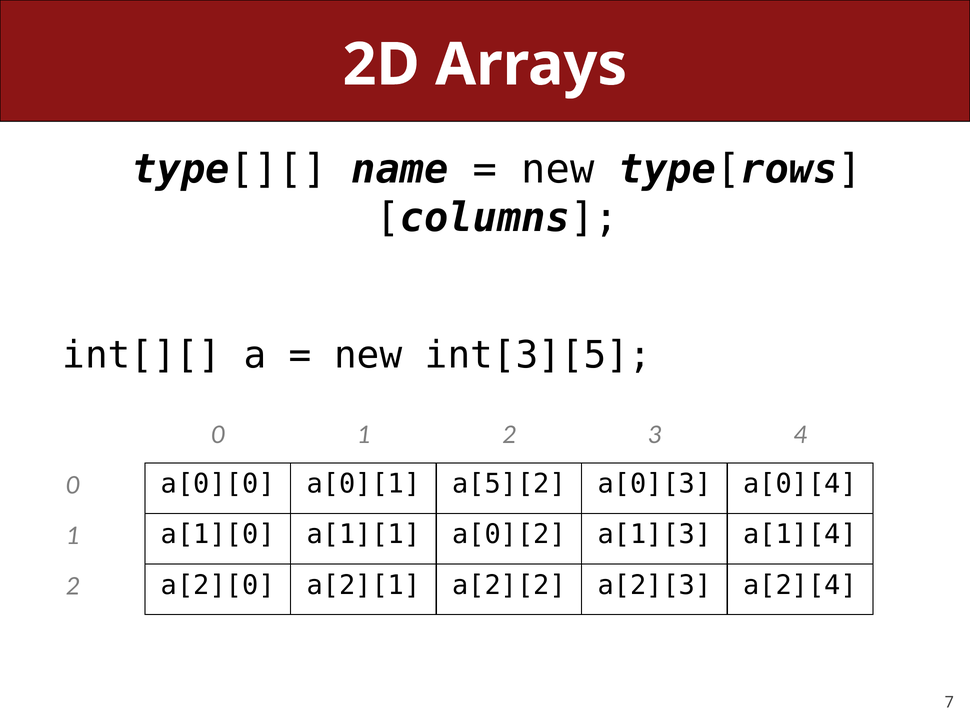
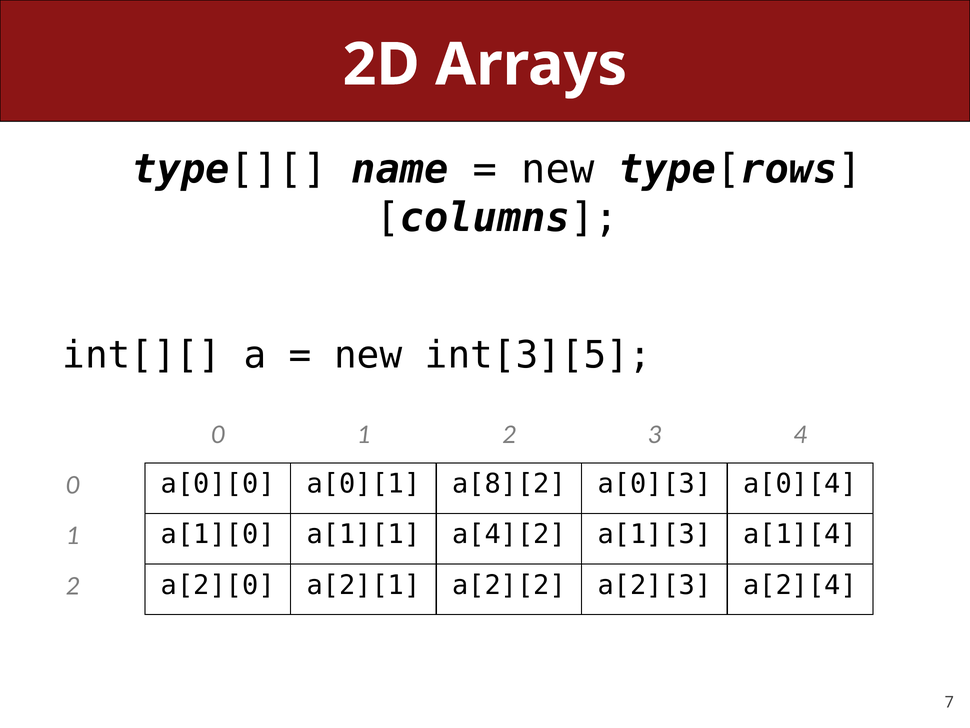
a[5][2: a[5][2 -> a[8][2 (509, 484)
a[0][2: a[0][2 -> a[4][2 (509, 534)
